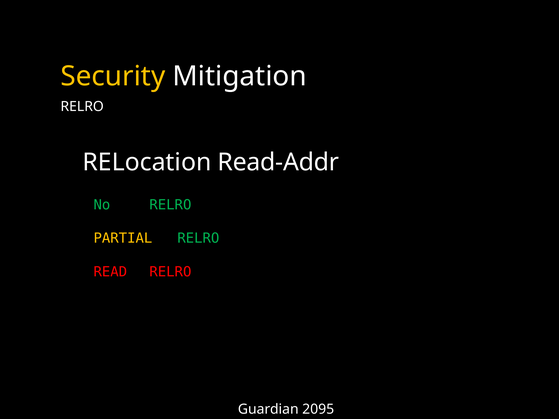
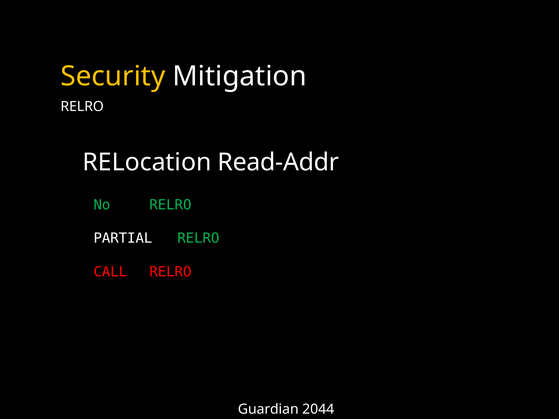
PARTIAL colour: yellow -> white (123, 238)
READ: READ -> CALL (110, 272)
2095: 2095 -> 2044 (318, 409)
